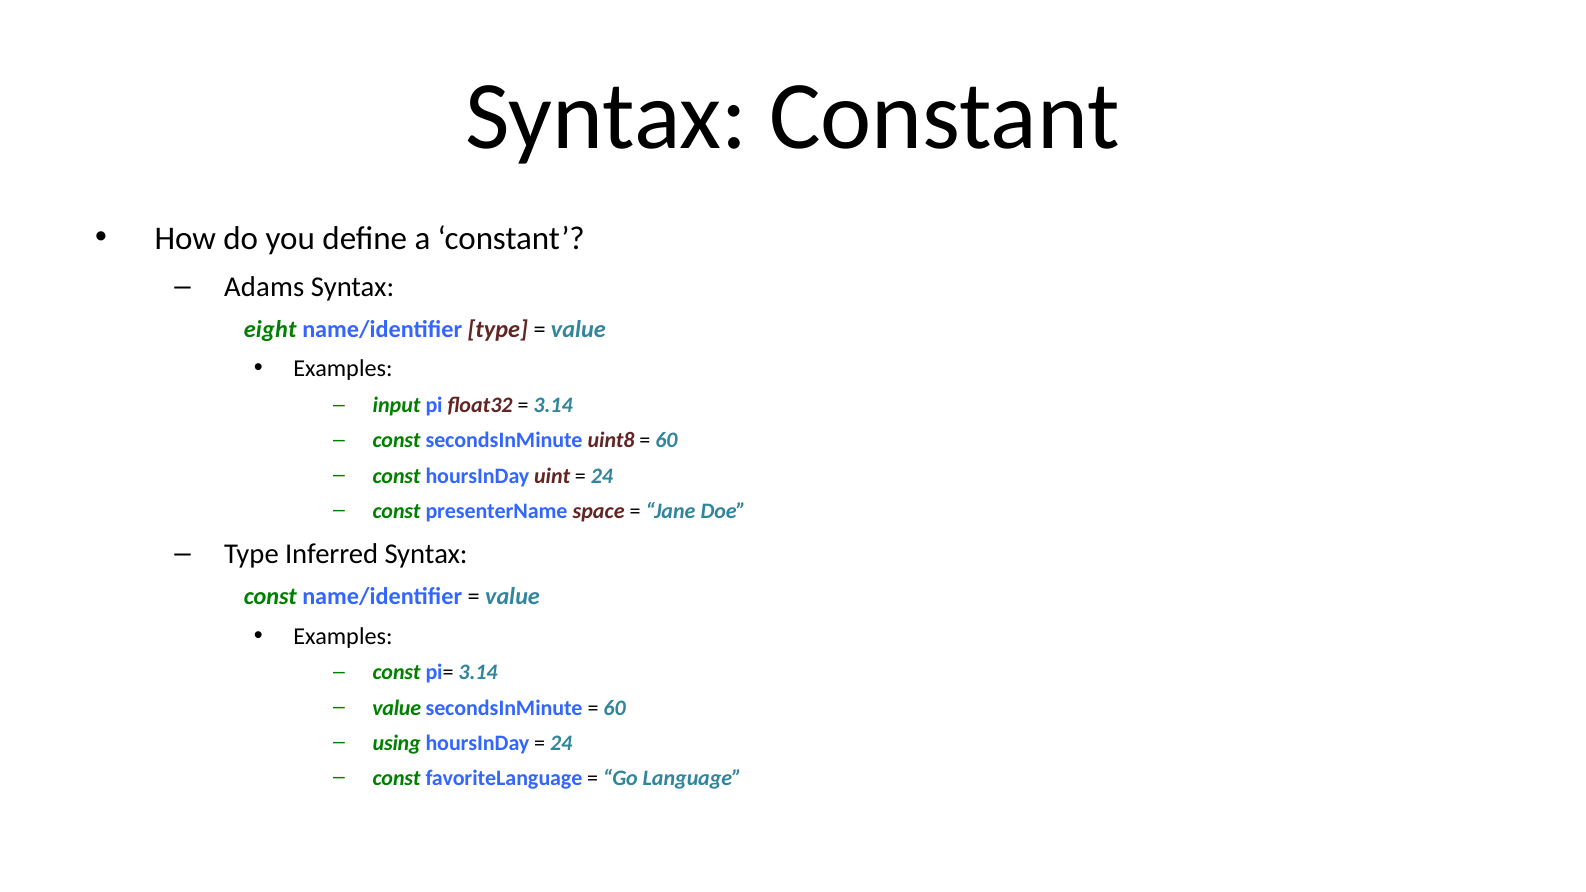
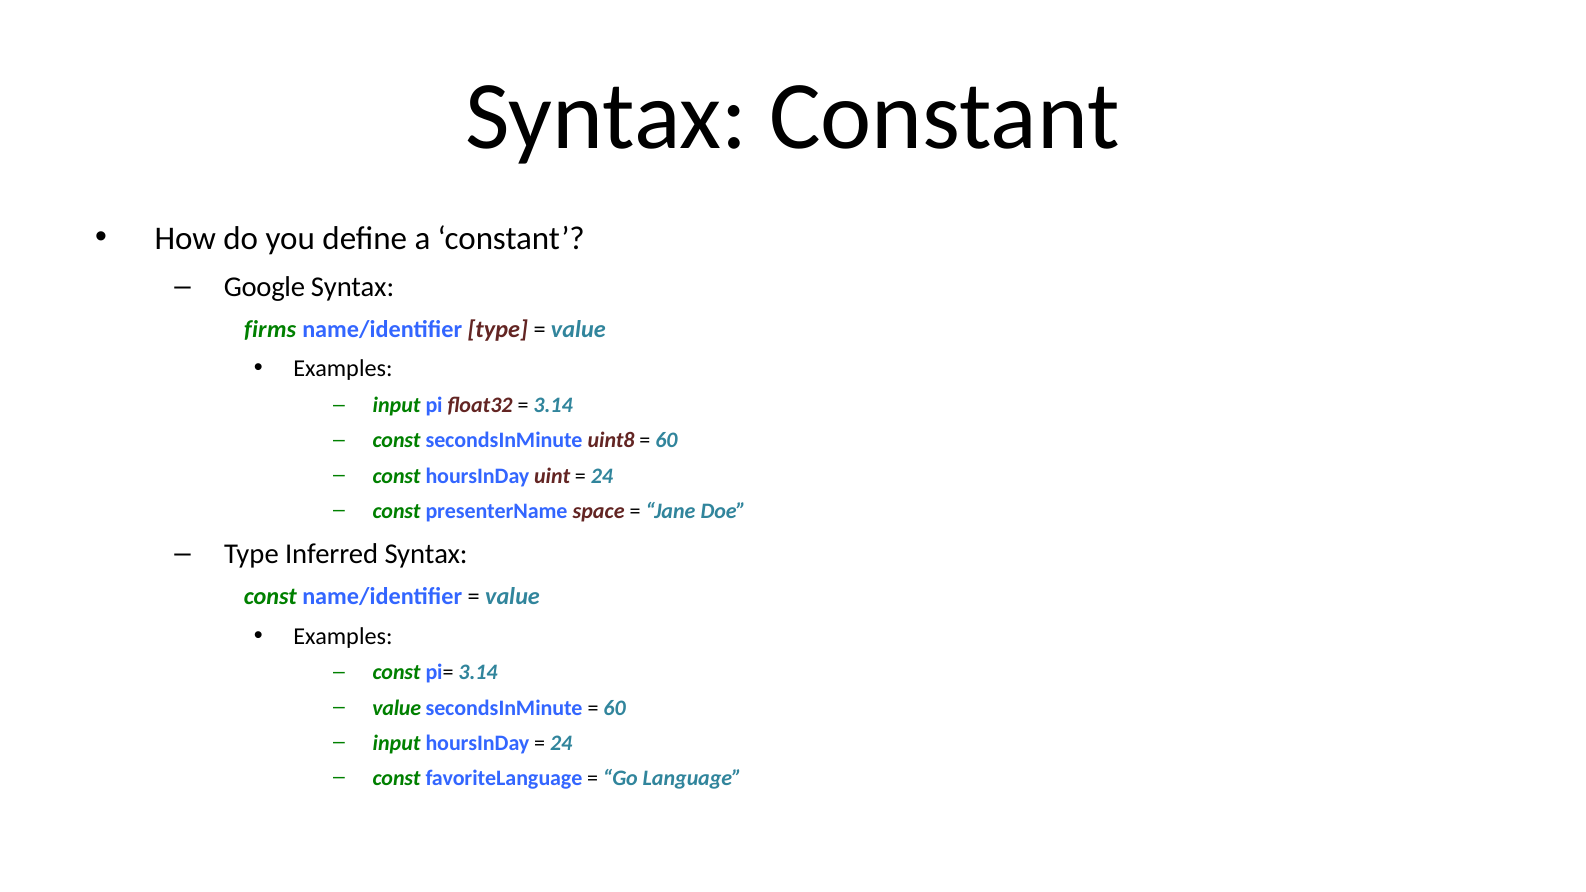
Adams: Adams -> Google (264, 287)
eight: eight -> firms (270, 329)
using: using -> input (397, 743)
